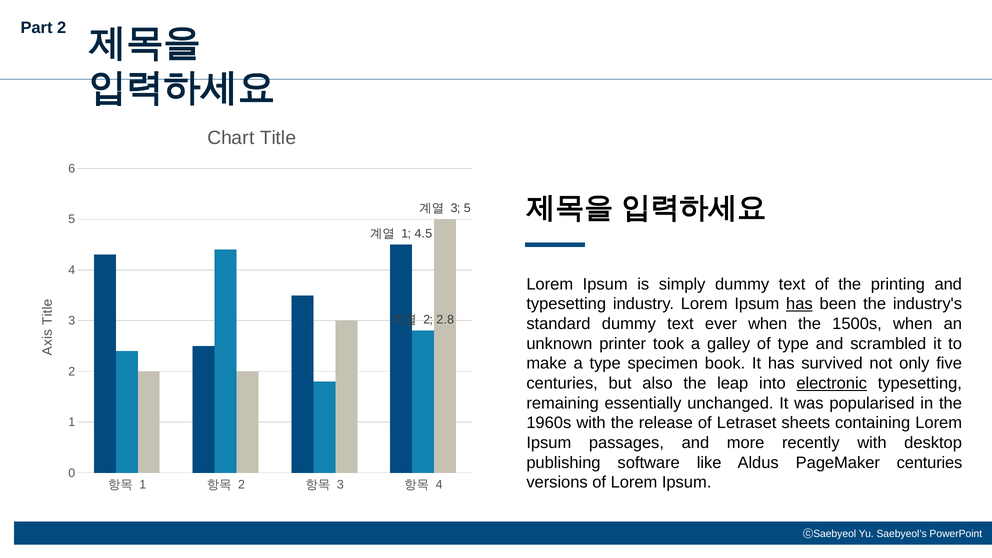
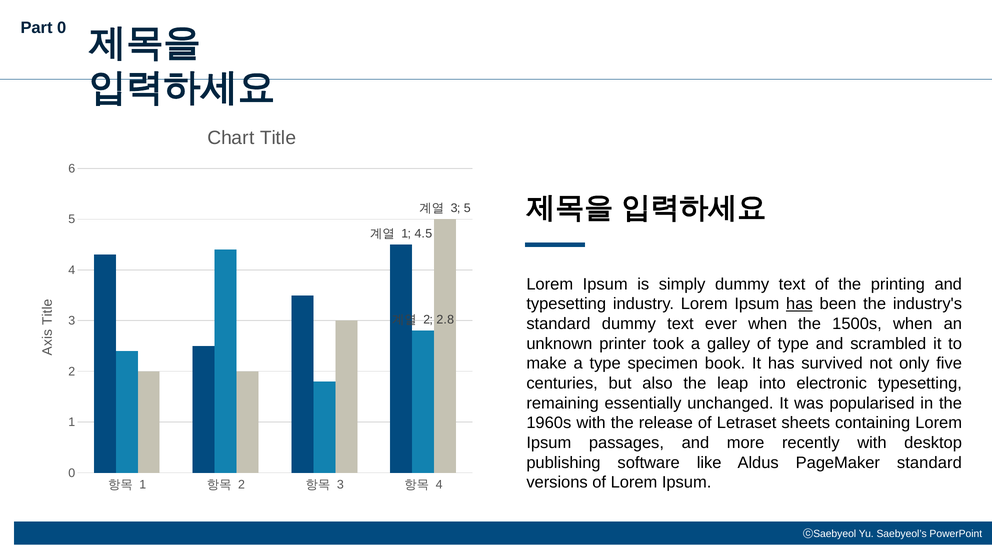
Part 2: 2 -> 0 (62, 28)
electronic underline: present -> none (832, 383)
PageMaker centuries: centuries -> standard (929, 463)
